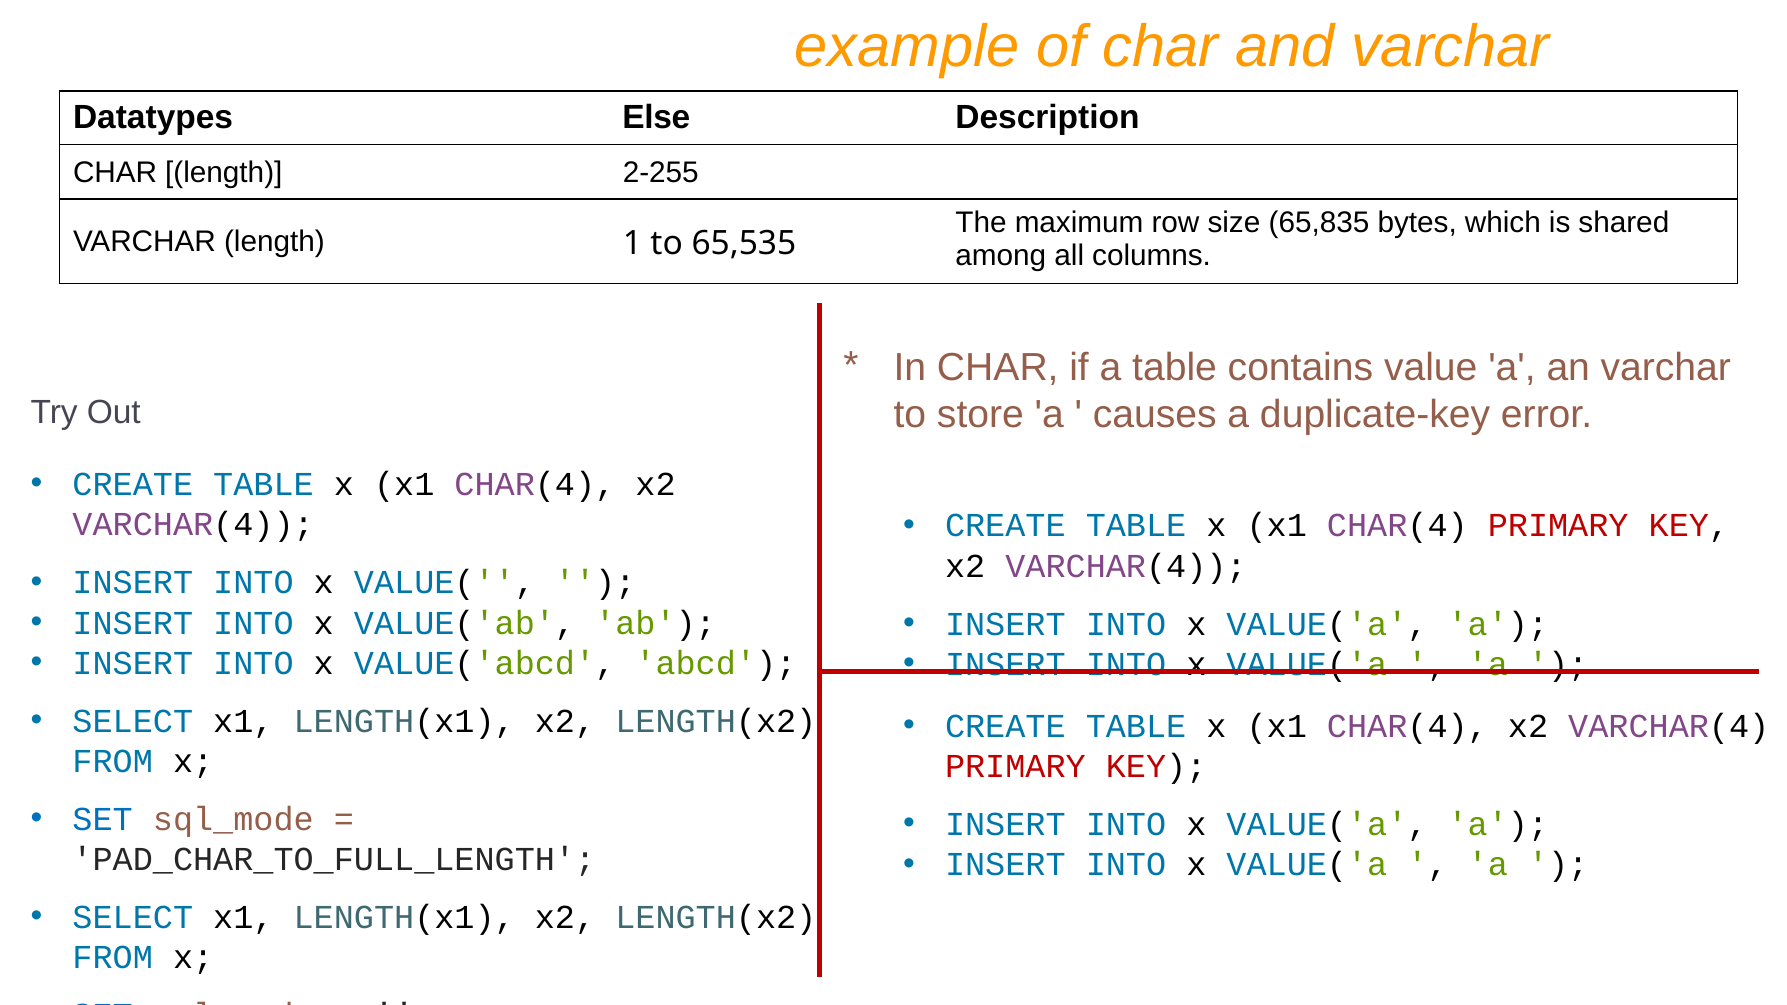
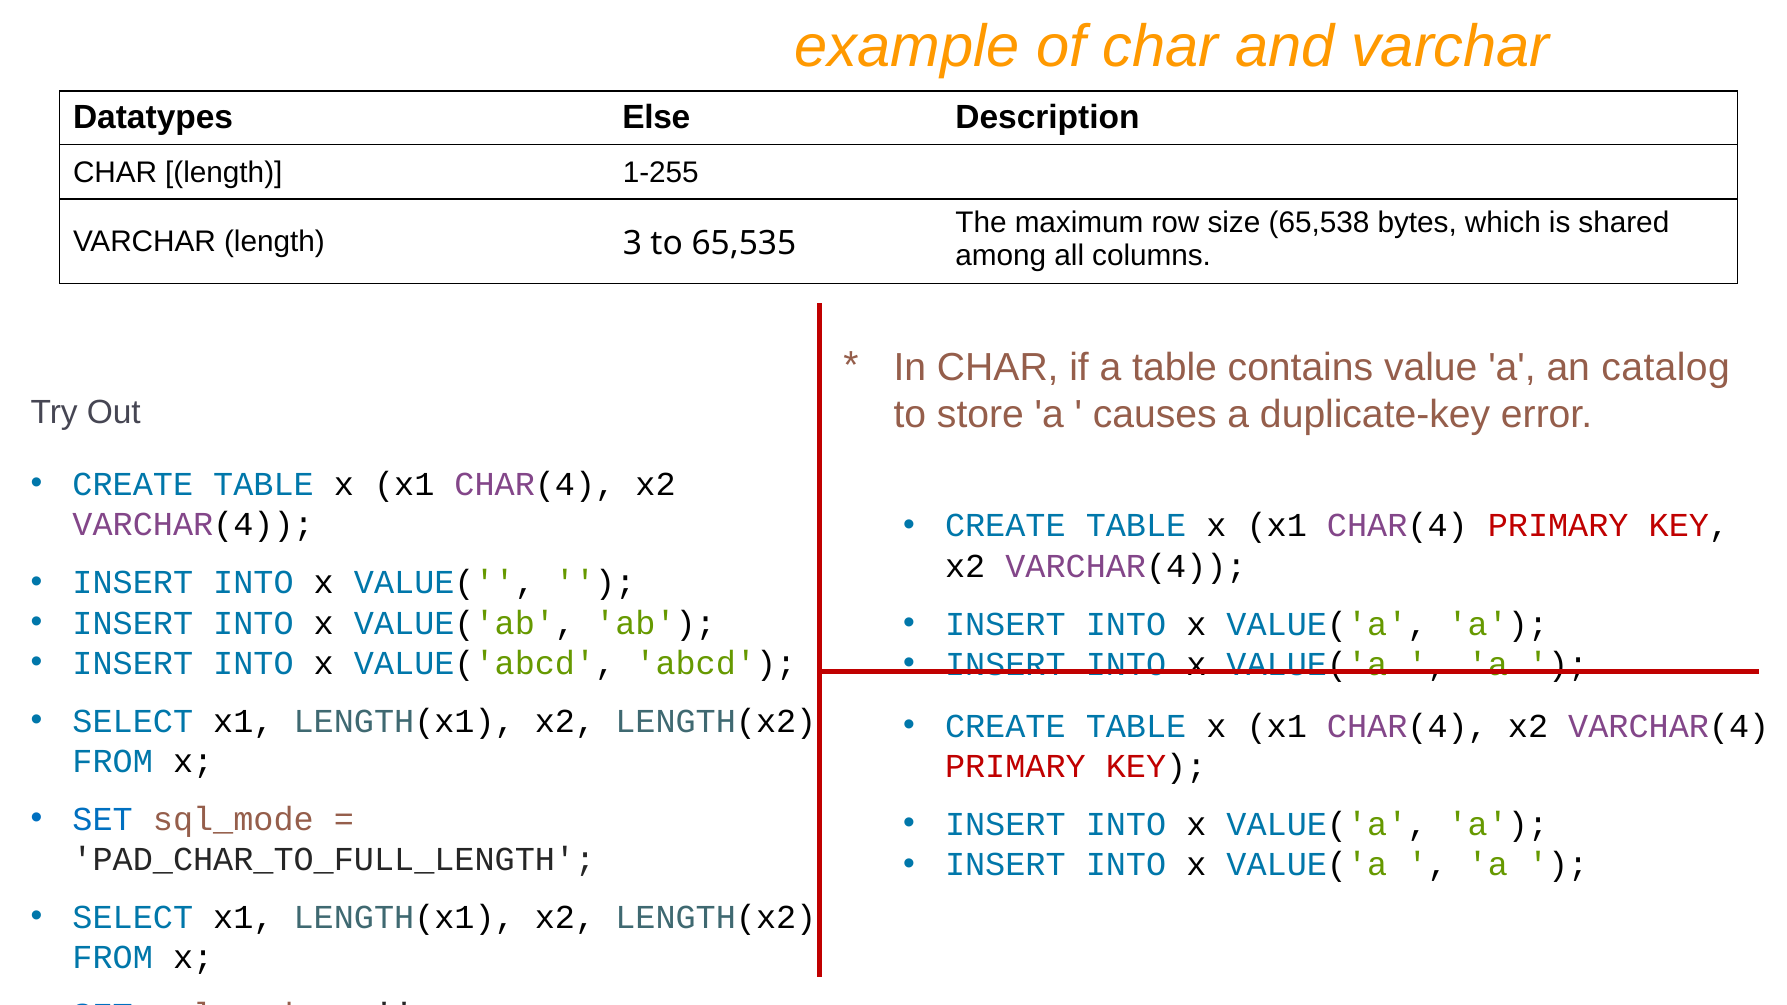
2-255: 2-255 -> 1-255 (661, 172)
65,835: 65,835 -> 65,538 (1319, 223)
1: 1 -> 3 (632, 243)
an varchar: varchar -> catalog (1666, 368)
